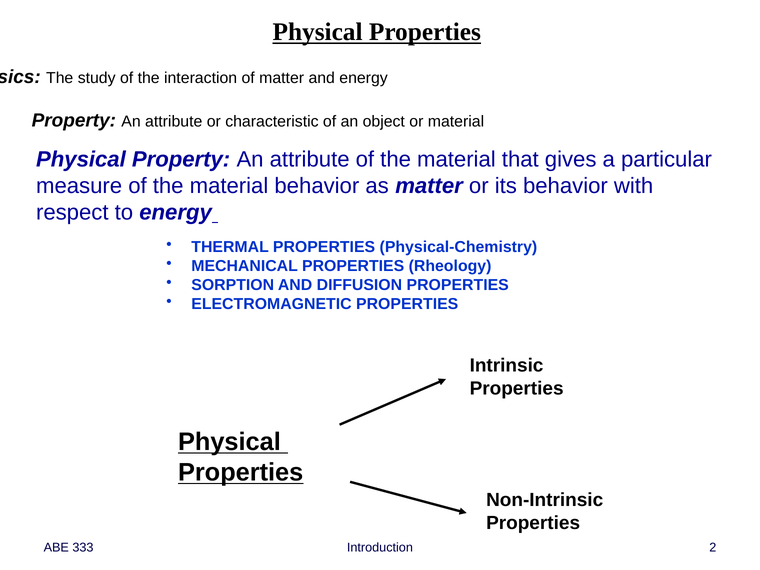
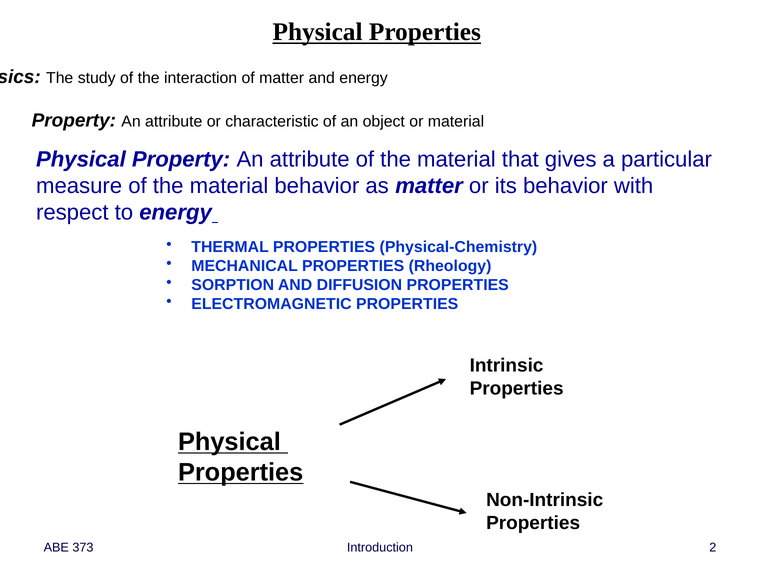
333: 333 -> 373 (83, 547)
